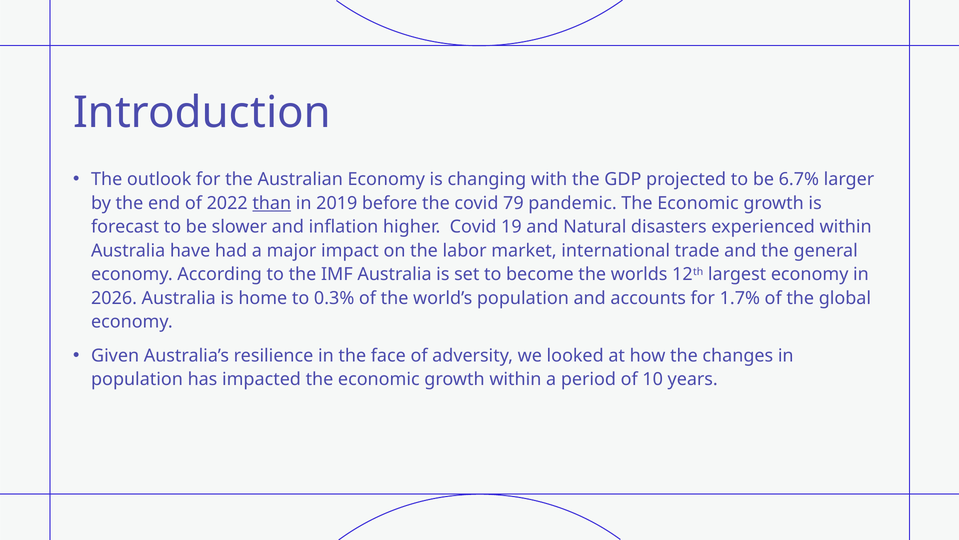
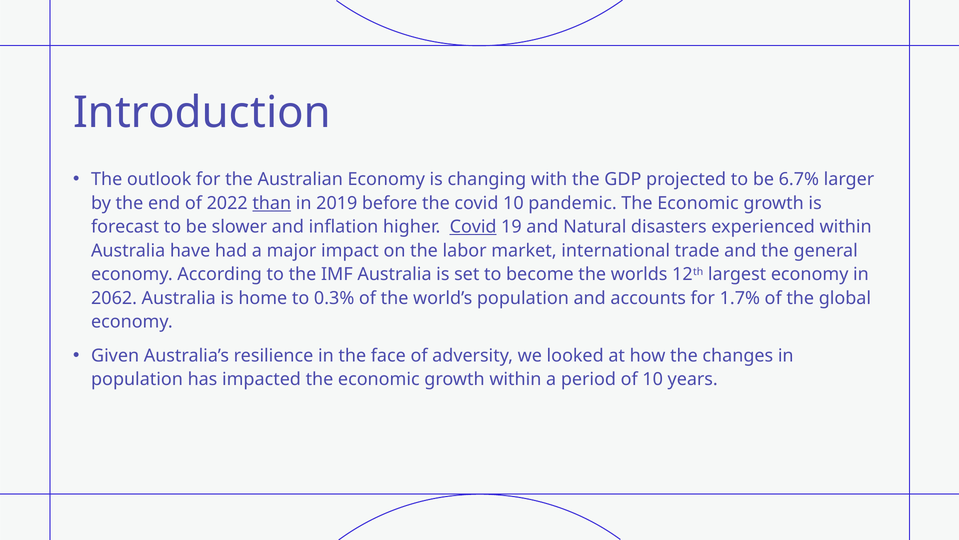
covid 79: 79 -> 10 (513, 203)
Covid underline: none -> present (473, 227)
2026: 2026 -> 2062 (114, 298)
